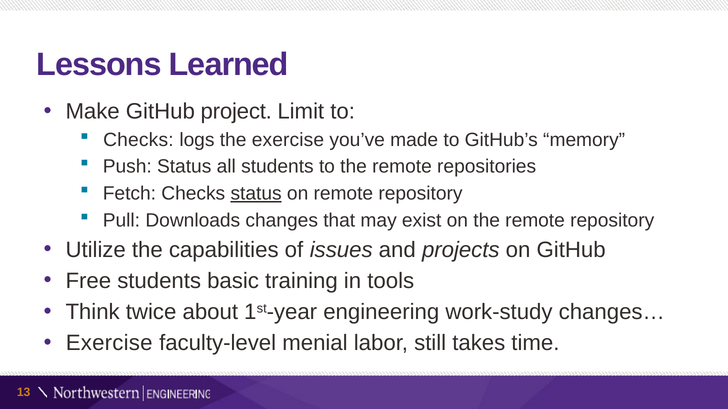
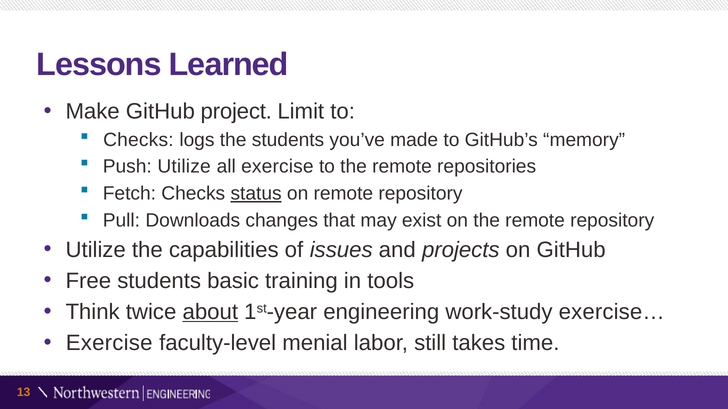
the exercise: exercise -> students (288, 140)
Push Status: Status -> Utilize (184, 167)
all students: students -> exercise (277, 167)
about underline: none -> present (210, 312)
changes…: changes… -> exercise… (612, 312)
